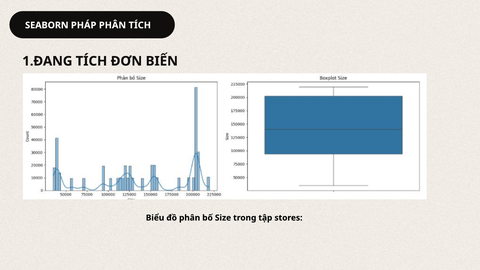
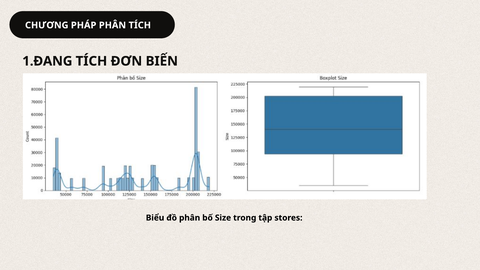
SEABORN: SEABORN -> CHƯƠNG (47, 25)
